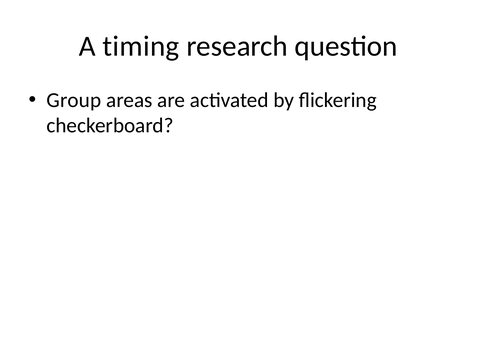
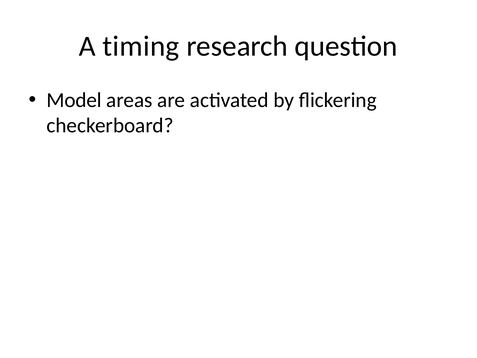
Group: Group -> Model (74, 100)
